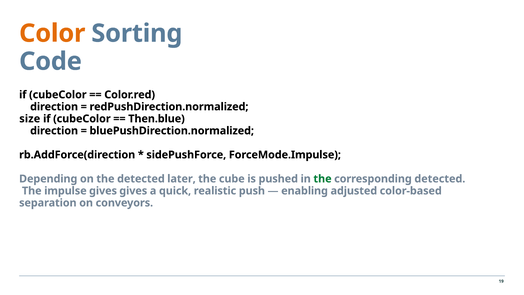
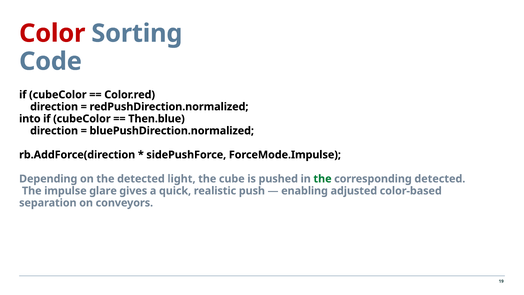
Color colour: orange -> red (52, 33)
size: size -> into (30, 119)
later: later -> light (181, 179)
impulse gives: gives -> glare (103, 191)
